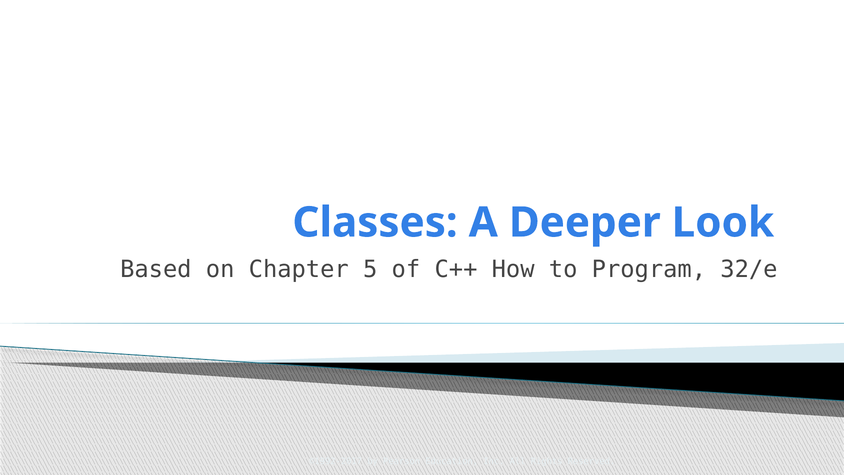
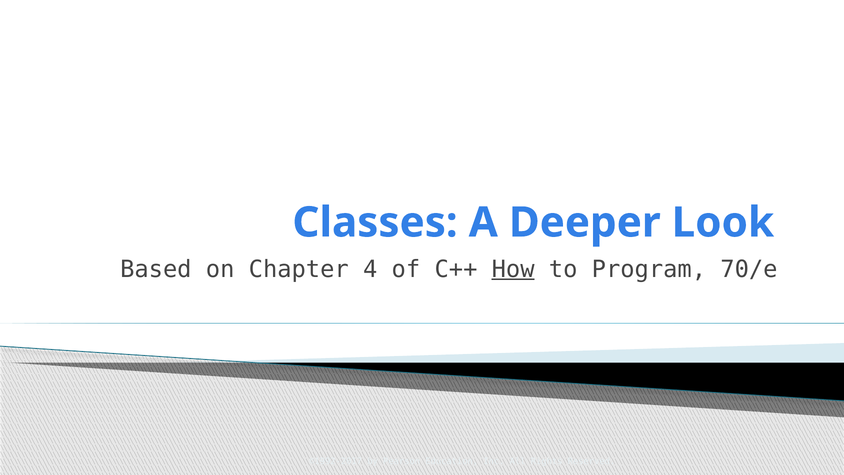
5: 5 -> 4 (370, 269)
How underline: none -> present (513, 269)
32/e: 32/e -> 70/e (749, 269)
